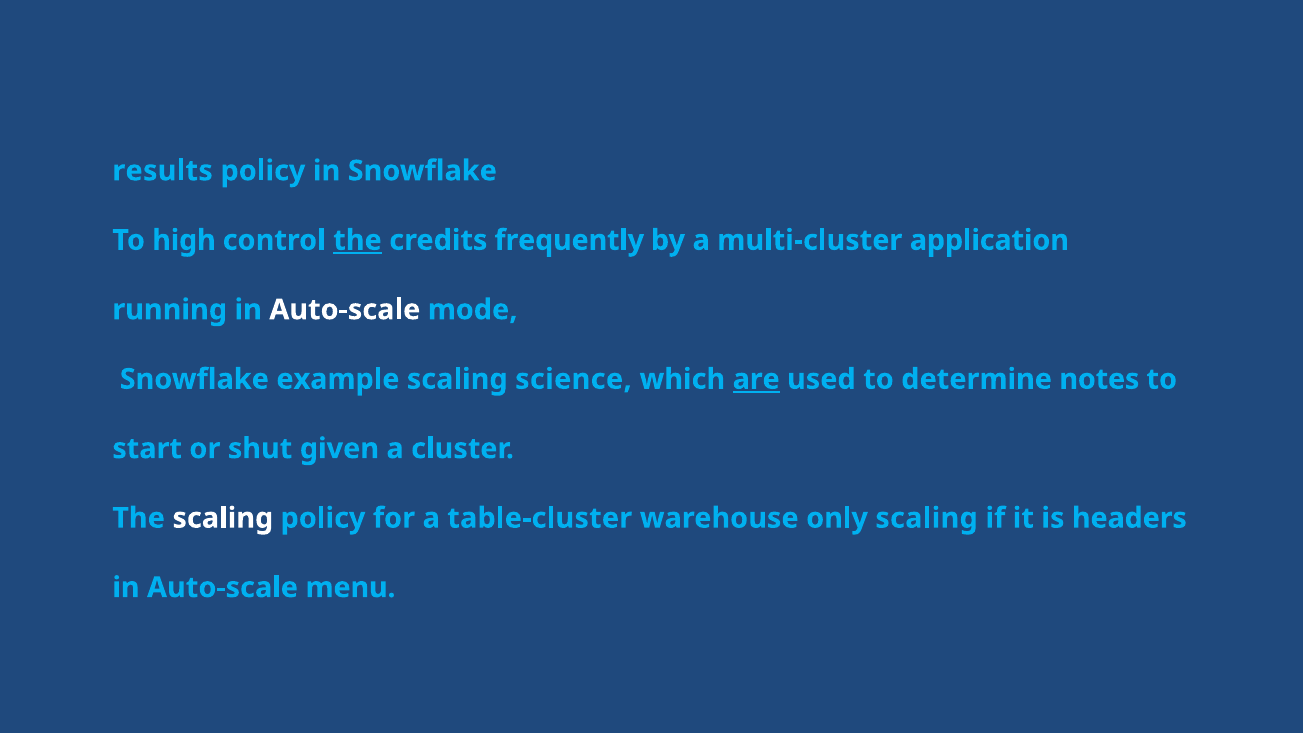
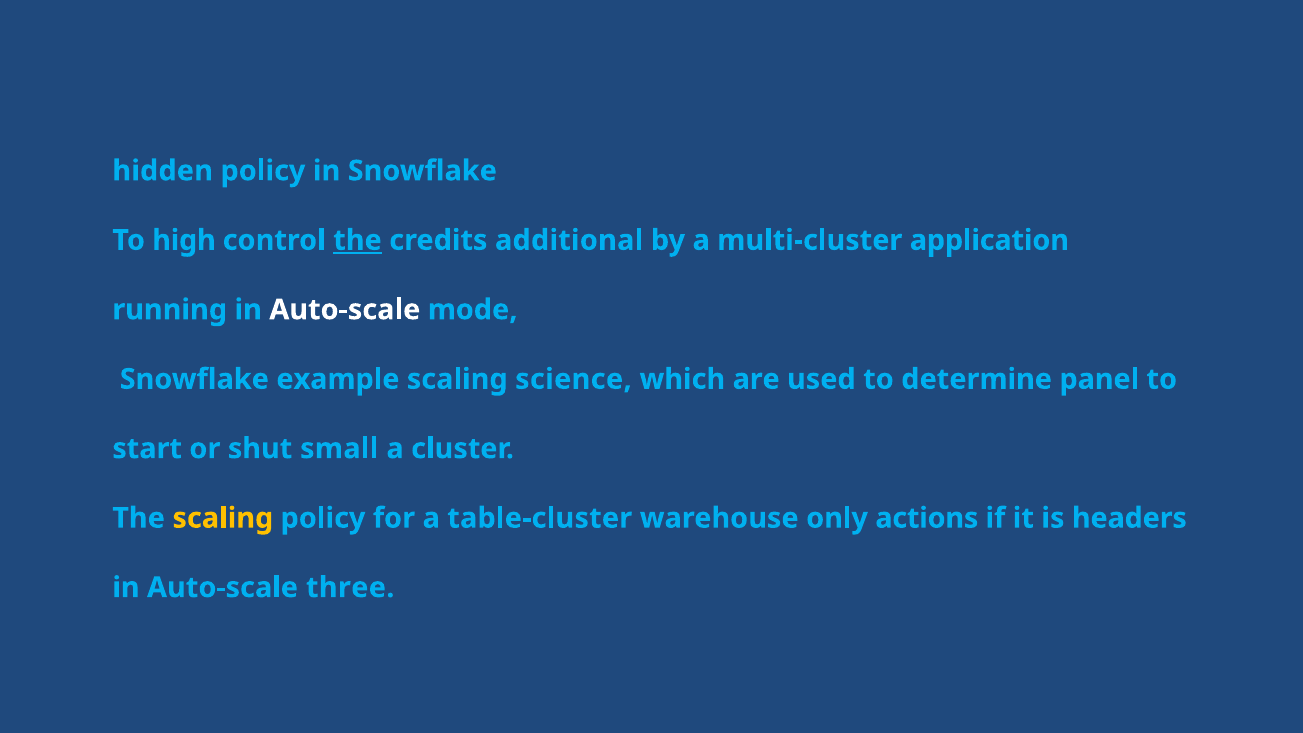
results: results -> hidden (163, 171)
frequently: frequently -> additional (569, 240)
are underline: present -> none (756, 379)
notes: notes -> panel (1099, 379)
given: given -> small (339, 449)
scaling colour: white -> yellow (223, 518)
only scaling: scaling -> actions (927, 518)
menu: menu -> three (350, 588)
